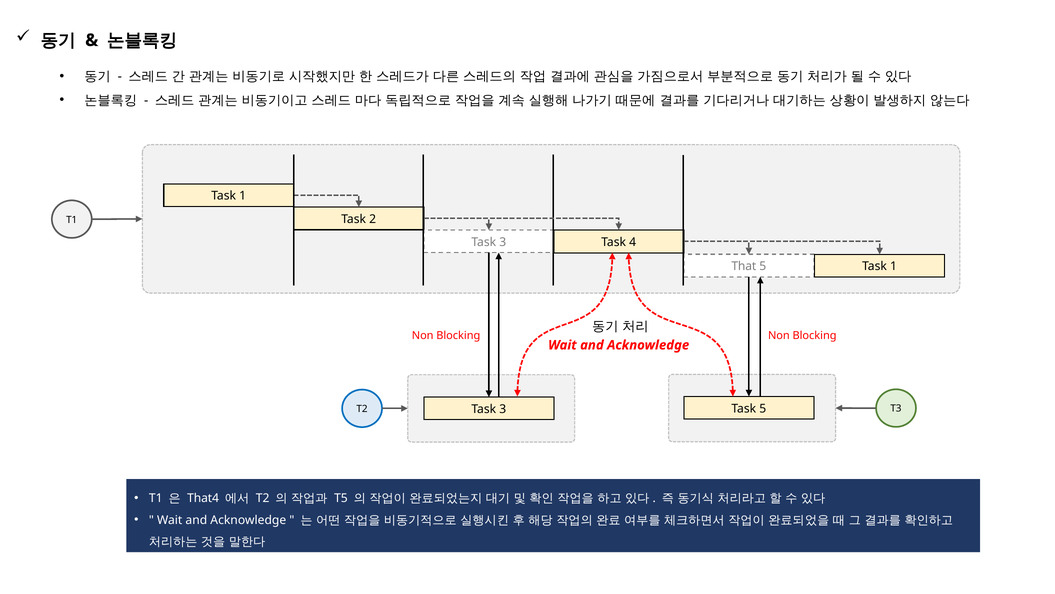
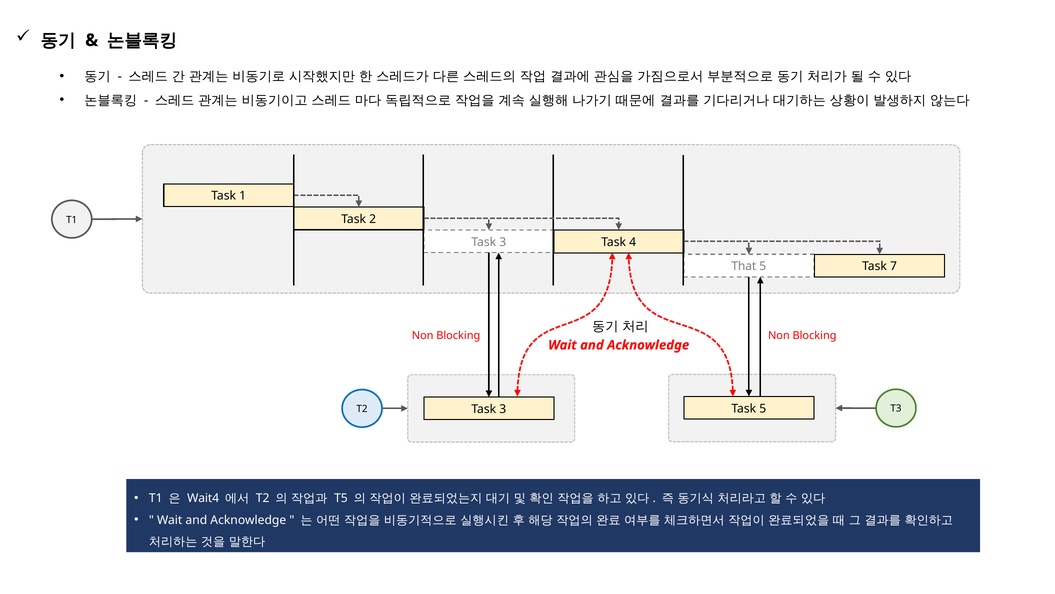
1: 1 -> 7 (894, 266)
That4: That4 -> Wait4 (203, 498)
